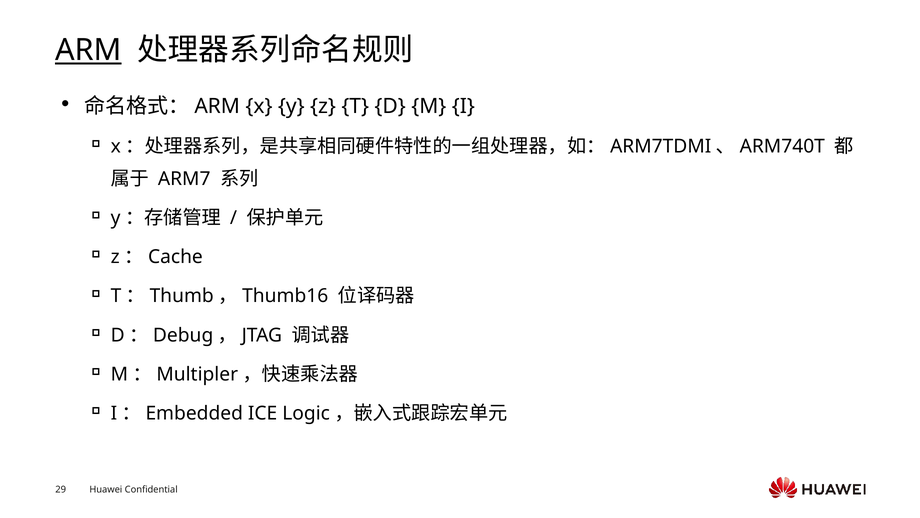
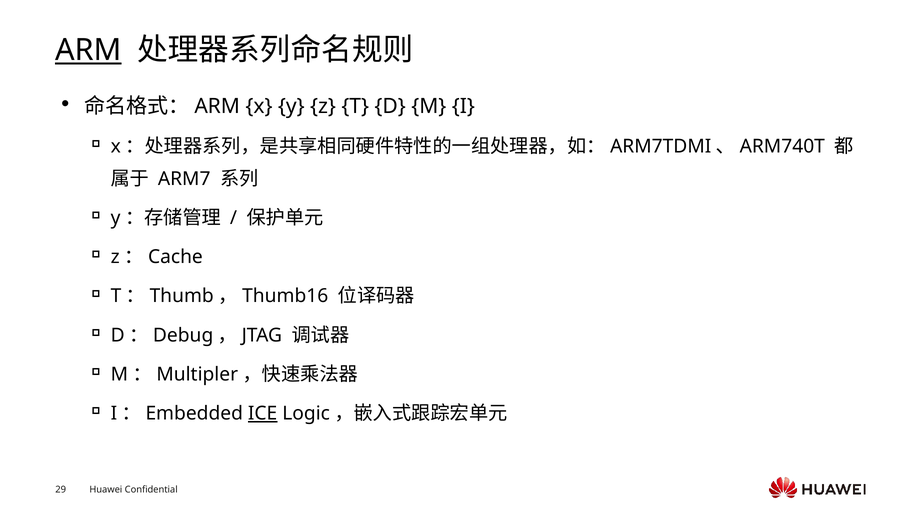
ICE underline: none -> present (263, 413)
